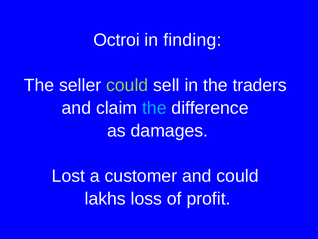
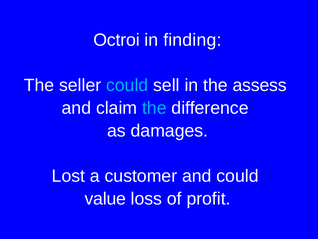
could colour: light green -> light blue (127, 85)
traders: traders -> assess (260, 85)
lakhs: lakhs -> value (105, 198)
